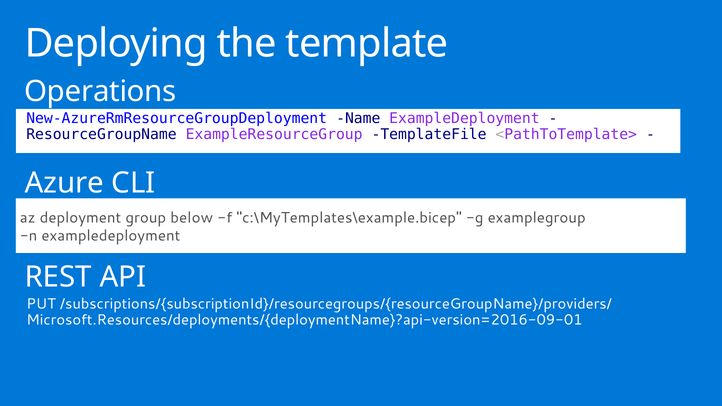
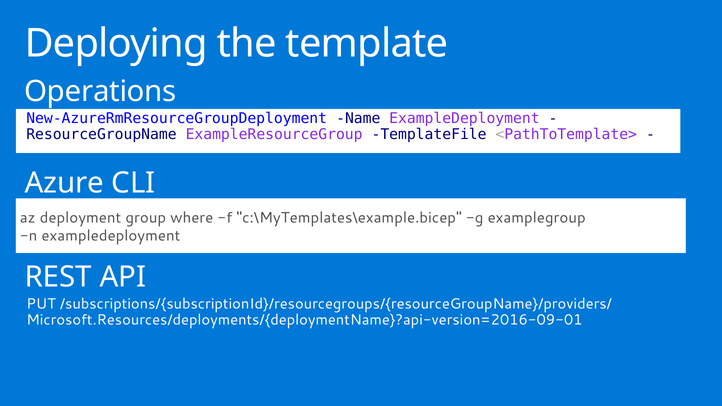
below: below -> where (192, 218)
